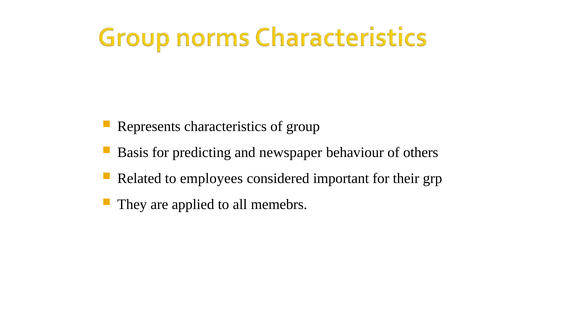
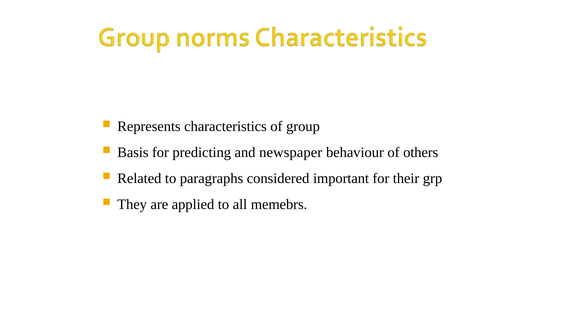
employees: employees -> paragraphs (212, 178)
